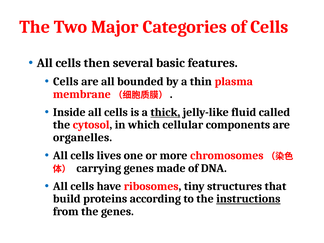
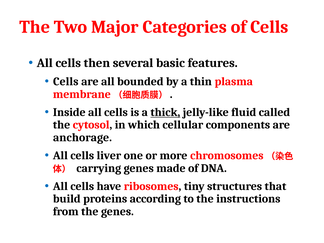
organelles: organelles -> anchorage (83, 137)
lives: lives -> liver (109, 156)
instructions underline: present -> none (248, 199)
